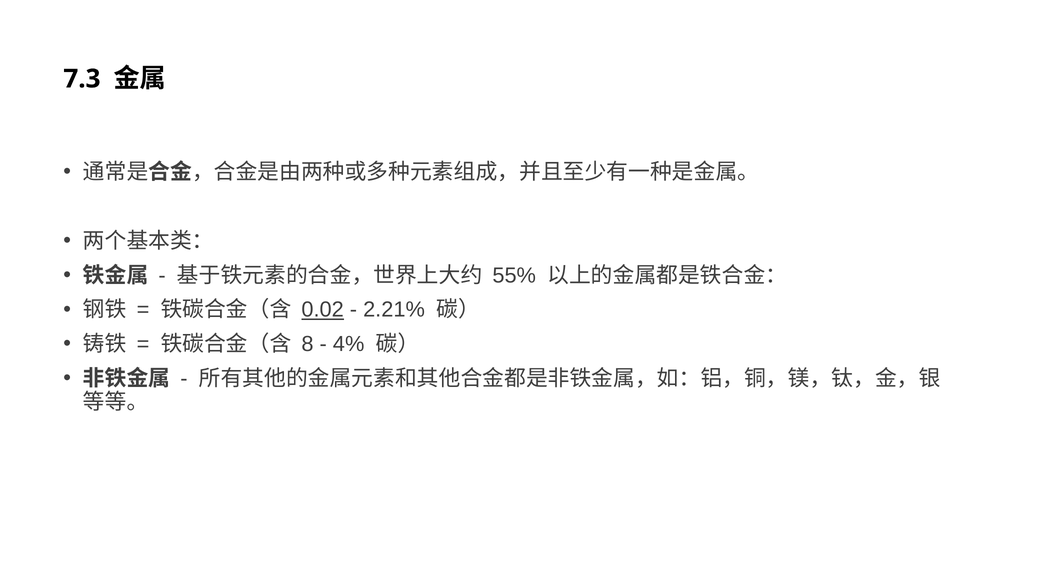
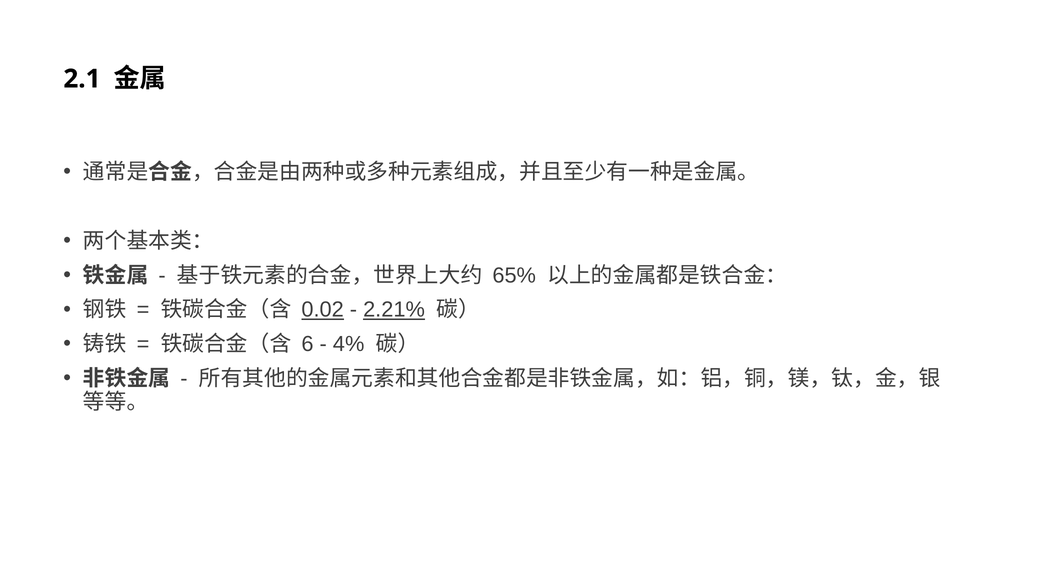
7.3: 7.3 -> 2.1 (82, 79)
55%: 55% -> 65% (514, 275)
2.21% underline: none -> present (394, 310)
8: 8 -> 6 (307, 344)
